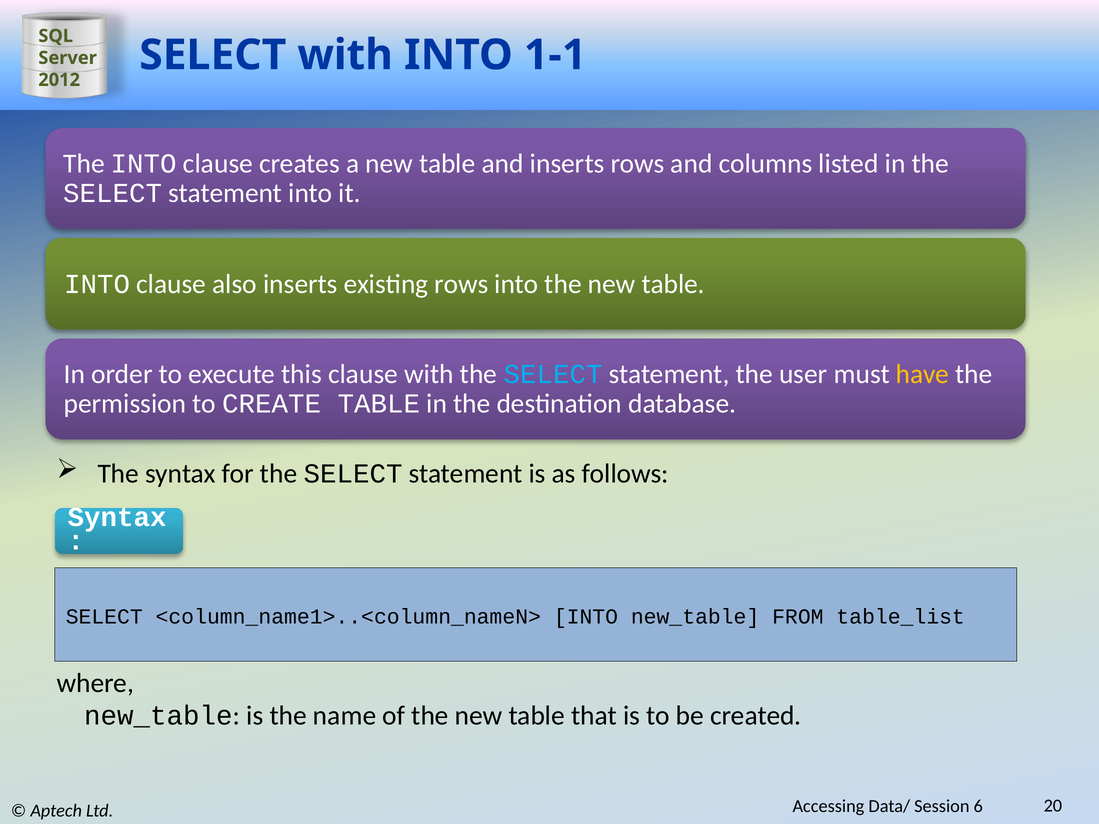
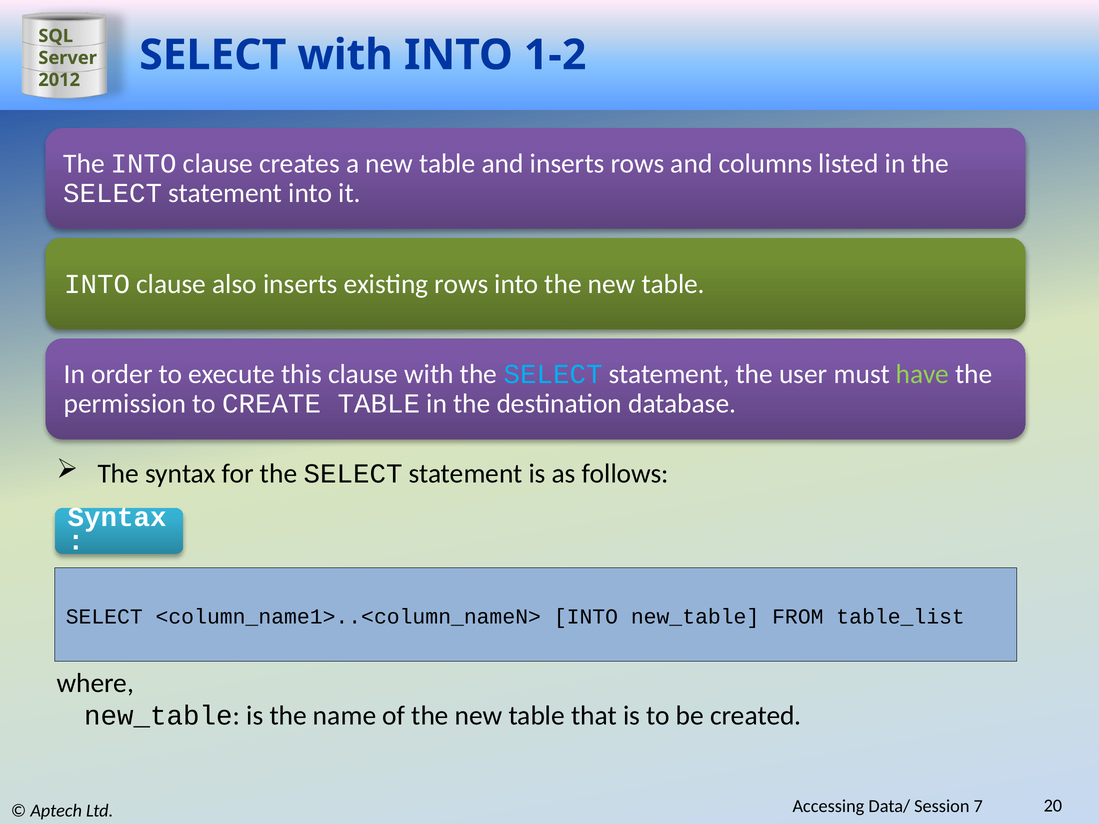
1-1: 1-1 -> 1-2 (555, 55)
have colour: yellow -> light green (922, 374)
6: 6 -> 7 (978, 806)
